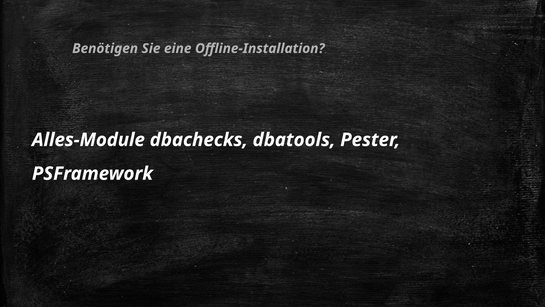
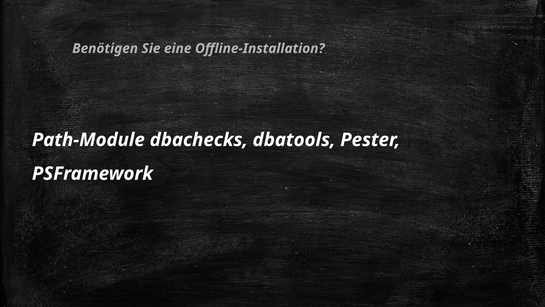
Alles-Module: Alles-Module -> Path-Module (88, 140)
